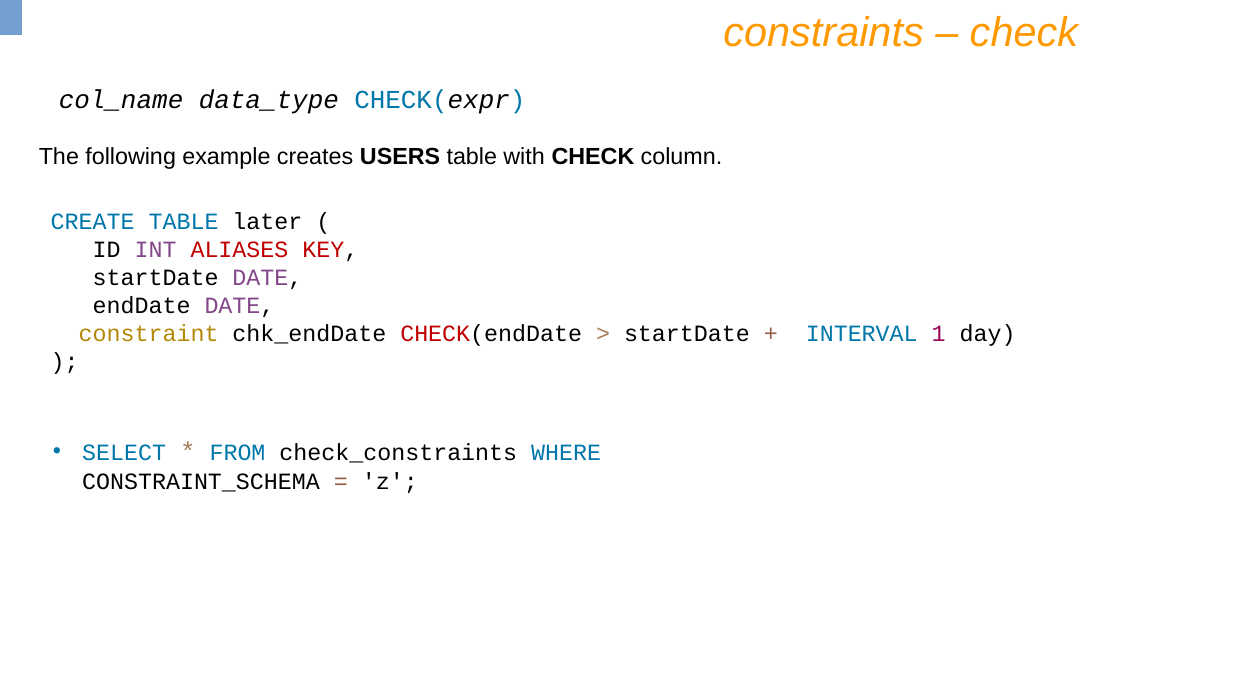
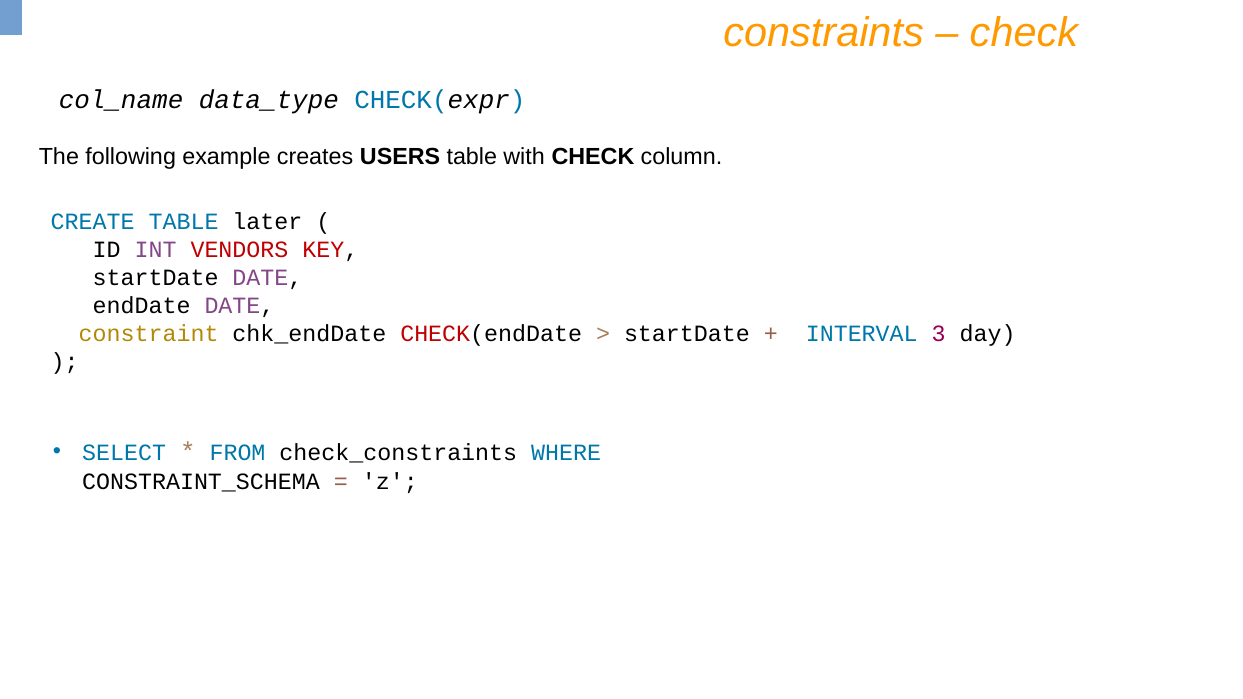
ALIASES: ALIASES -> VENDORS (239, 250)
1: 1 -> 3 (939, 334)
